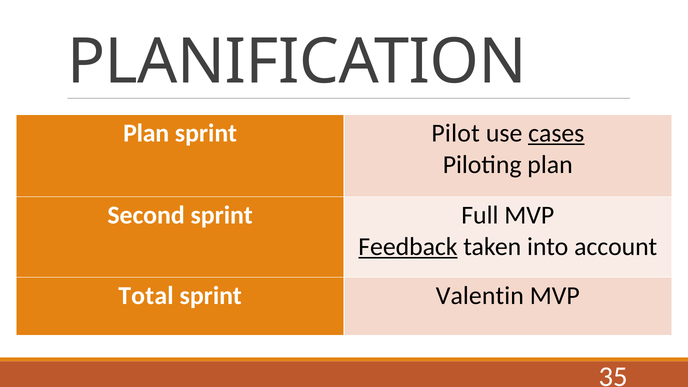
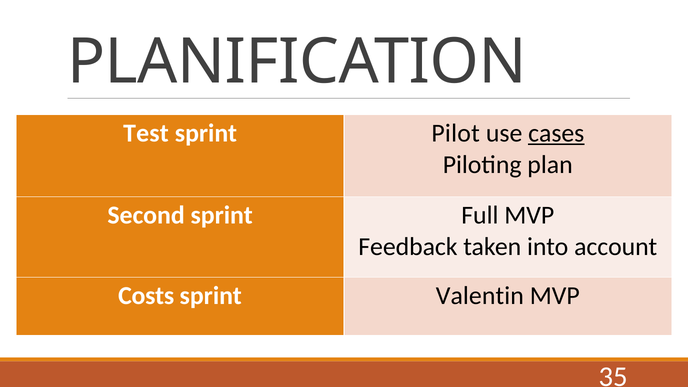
Plan: Plan -> Test (146, 133)
Feedback underline: present -> none (408, 247)
Total: Total -> Costs (146, 296)
